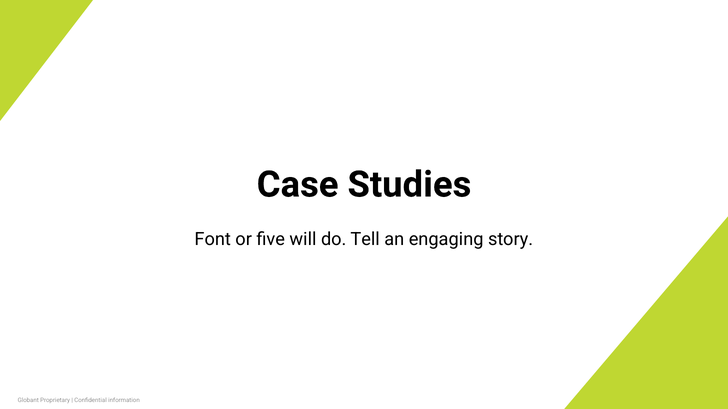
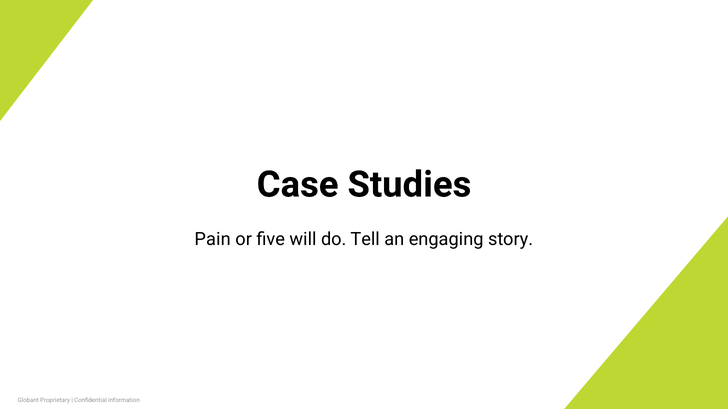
Font: Font -> Pain (213, 240)
